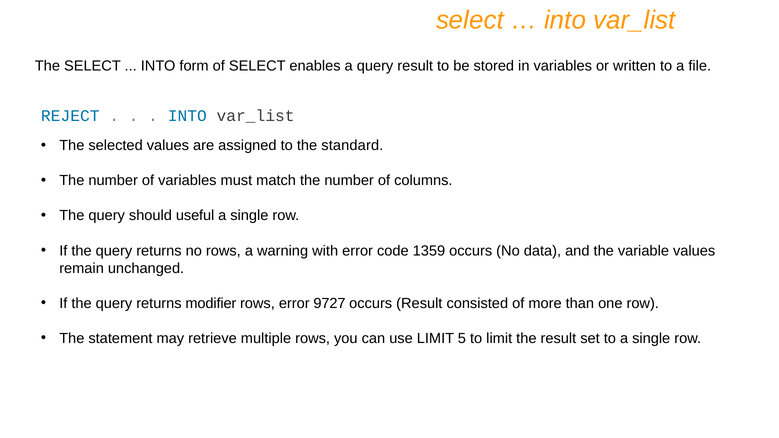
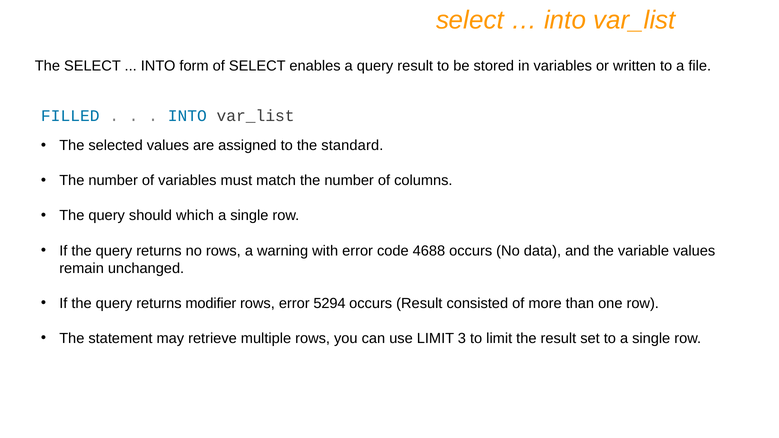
REJECT: REJECT -> FILLED (70, 116)
useful: useful -> which (195, 216)
1359: 1359 -> 4688 (429, 251)
9727: 9727 -> 5294 (329, 303)
5: 5 -> 3 (462, 338)
